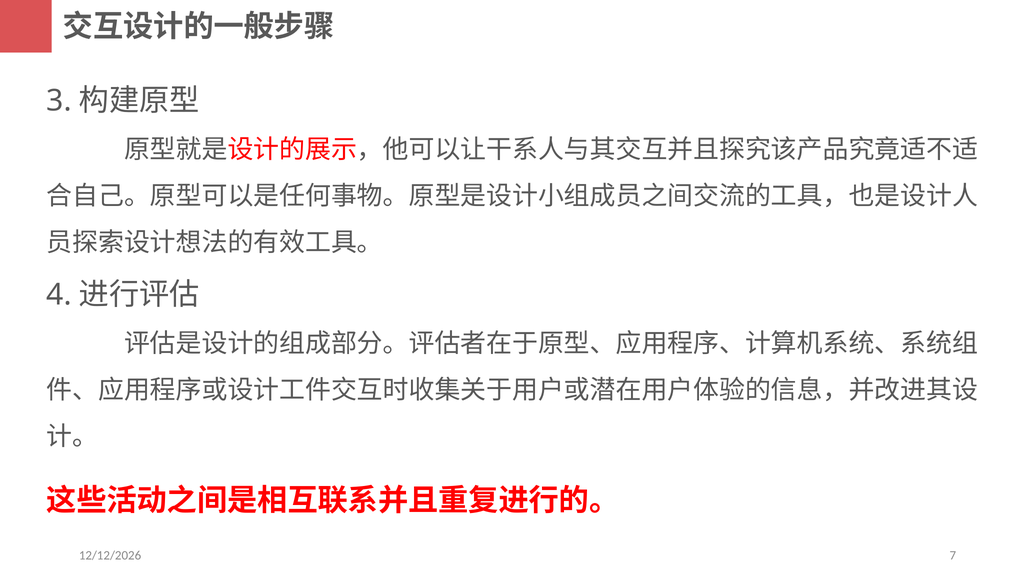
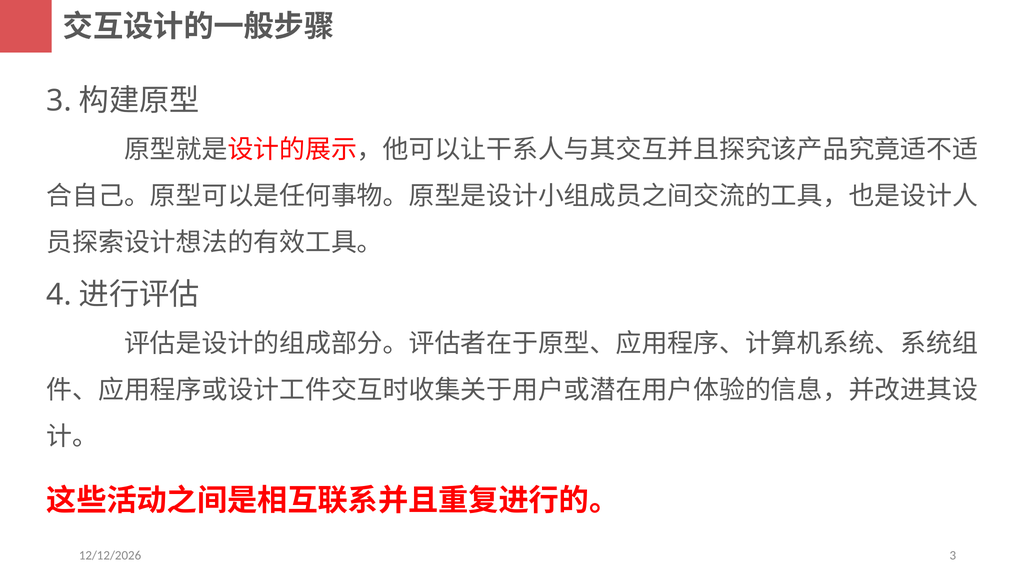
7: 7 -> 3 (953, 556)
